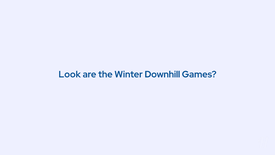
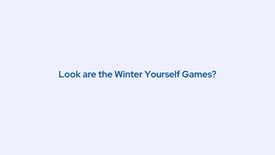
Downhill: Downhill -> Yourself (162, 74)
